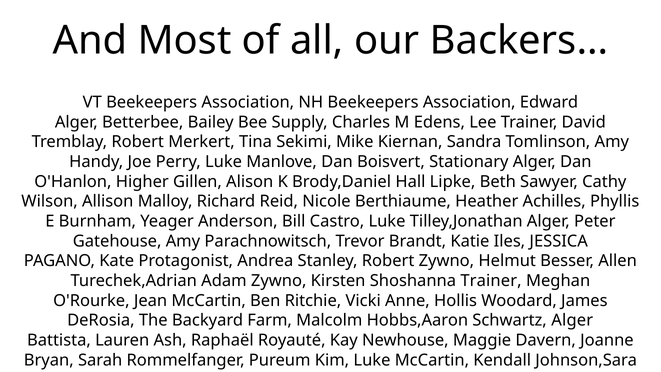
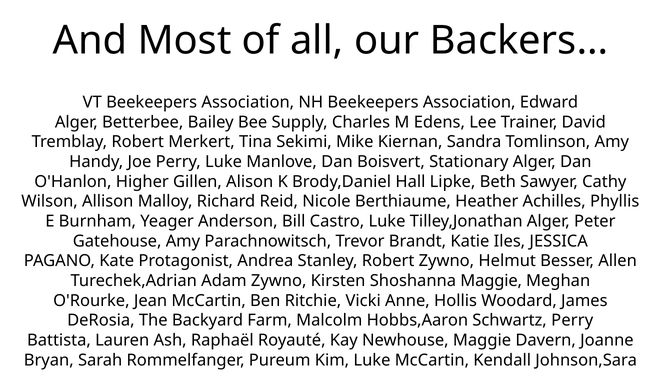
Shoshanna Trainer: Trainer -> Maggie (491, 281)
Schwartz Alger: Alger -> Perry (572, 320)
